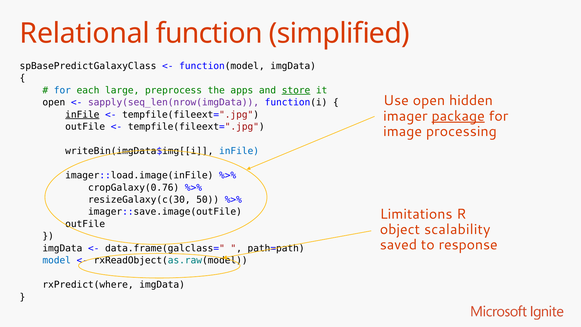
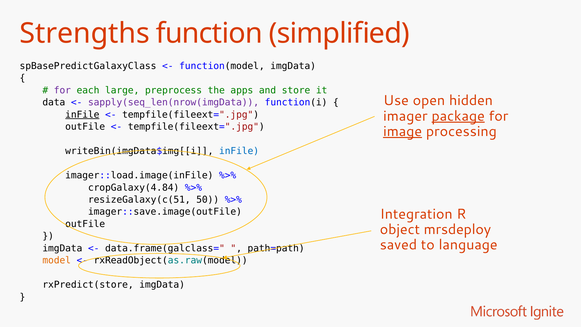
Relational: Relational -> Strengths (85, 33)
for colour: blue -> purple (62, 90)
store underline: present -> none (296, 90)
open: open -> data (54, 102)
image underline: none -> present (403, 131)
cropGalaxy(0.76: cropGalaxy(0.76 -> cropGalaxy(4.84 (134, 187)
resizeGalaxy(c(30: resizeGalaxy(c(30 -> resizeGalaxy(c(51 (139, 200)
Limitations: Limitations -> Integration (416, 214)
scalability: scalability -> mrsdeploy (457, 229)
response: response -> language (468, 245)
model colour: blue -> orange (57, 260)
rxPredict(where: rxPredict(where -> rxPredict(store (88, 285)
